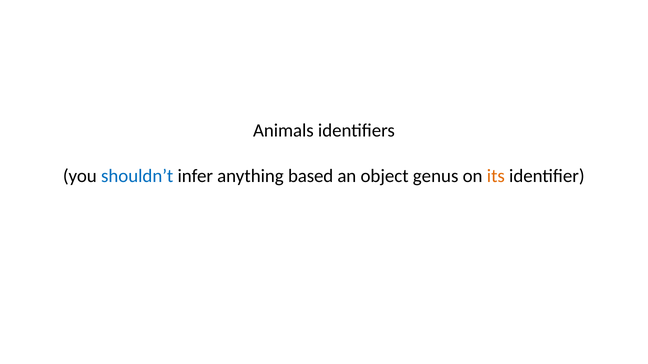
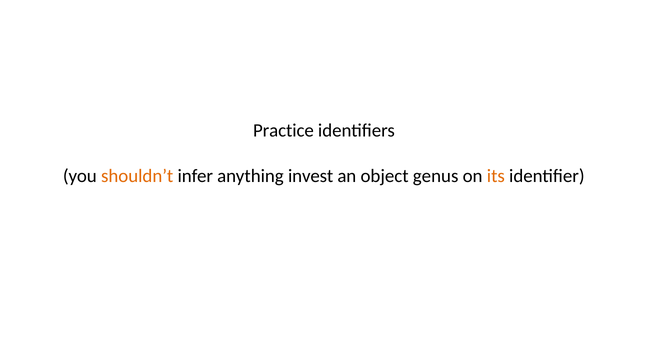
Animals: Animals -> Practice (283, 131)
shouldn’t colour: blue -> orange (137, 176)
based: based -> invest (311, 176)
